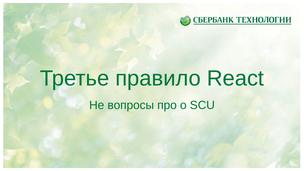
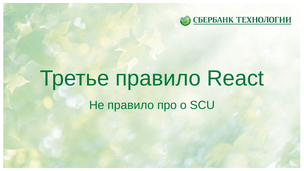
Не вопросы: вопросы -> правило (131, 105)
